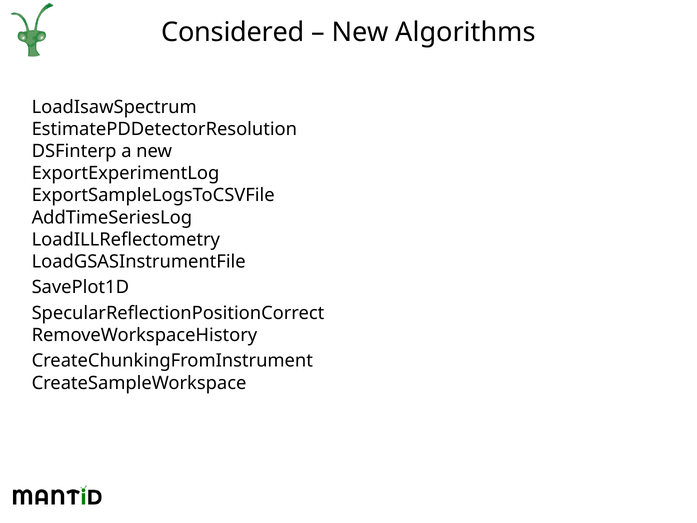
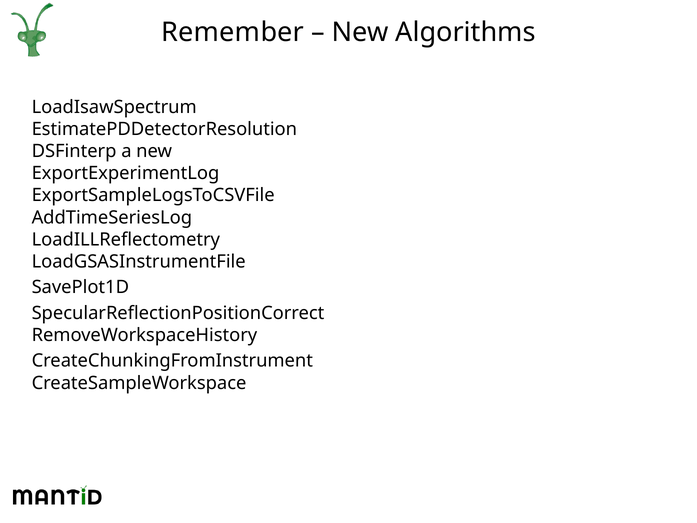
Considered: Considered -> Remember (233, 32)
